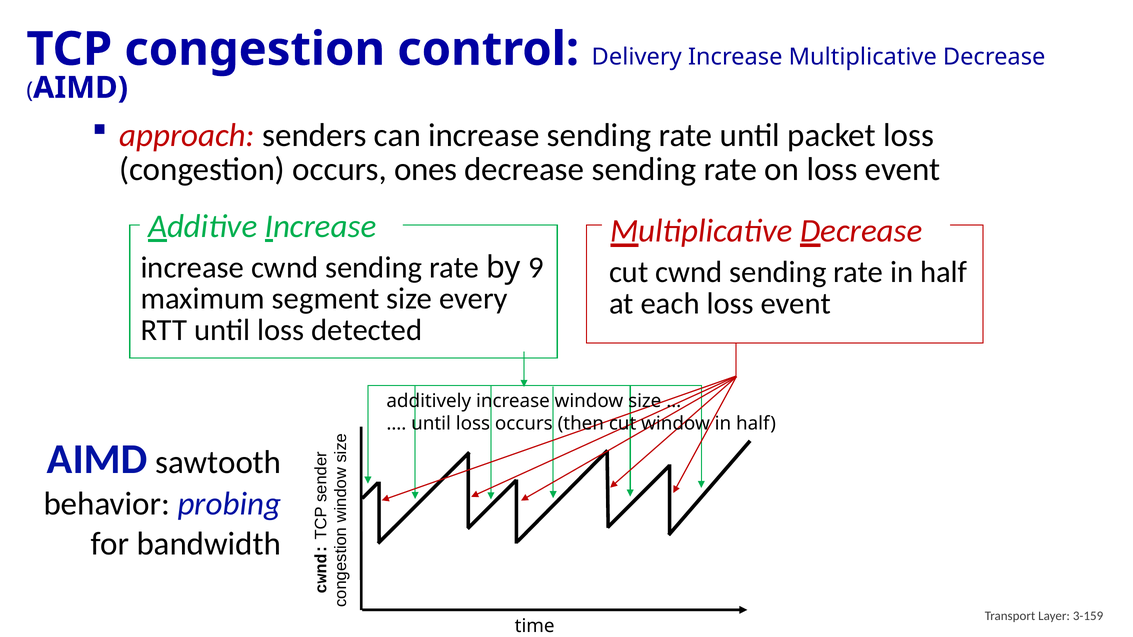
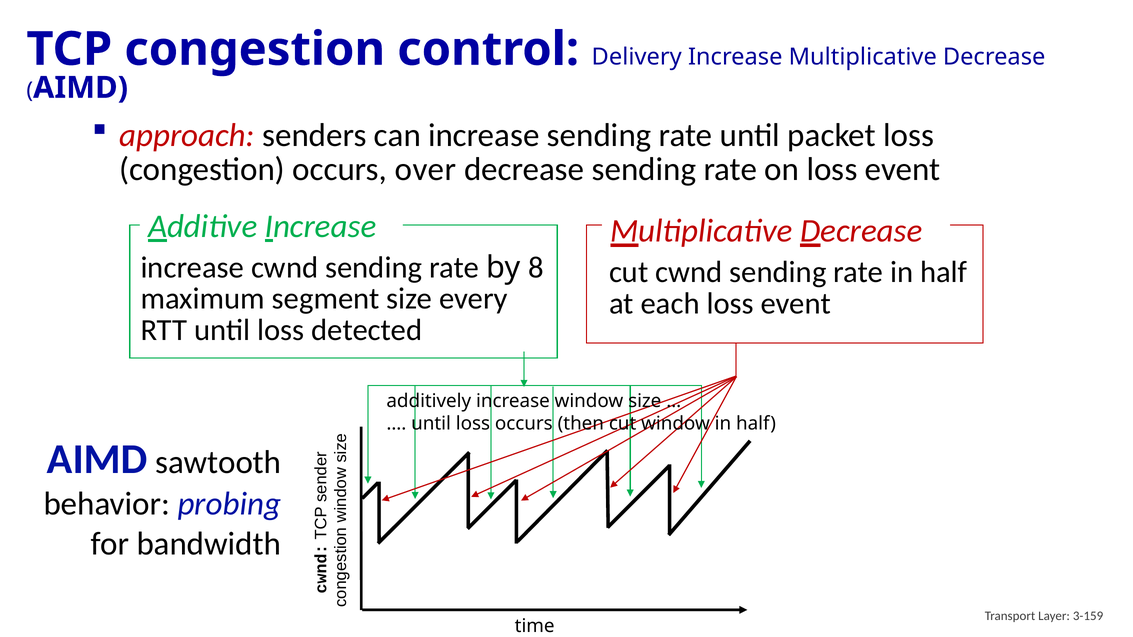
ones: ones -> over (425, 169)
9: 9 -> 8 (536, 268)
